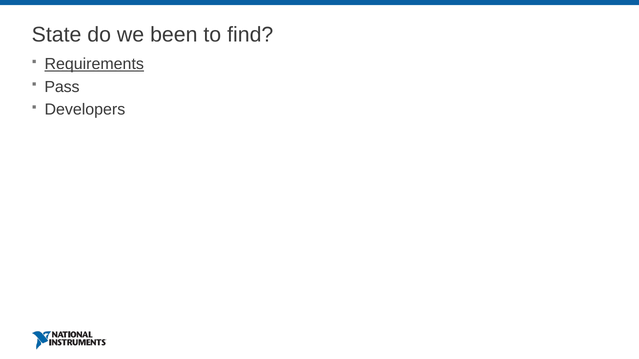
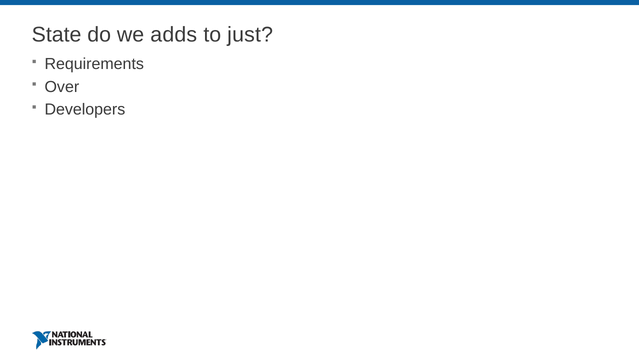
been: been -> adds (174, 35)
find: find -> just (250, 35)
Requirements underline: present -> none (94, 64)
Pass: Pass -> Over (62, 87)
